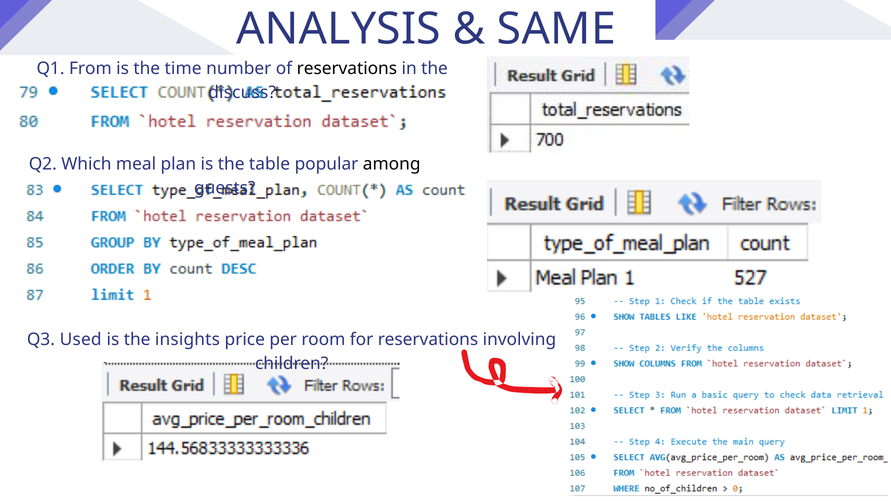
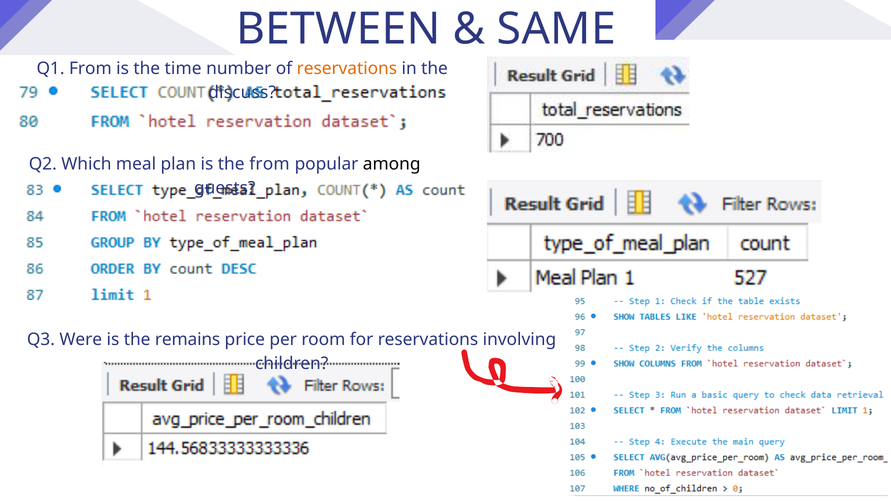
ANALYSIS: ANALYSIS -> BETWEEN (338, 29)
reservations colour: black -> orange (347, 68)
the table: table -> from (269, 164)
Used: Used -> Were (81, 340)
insights: insights -> remains (188, 340)
